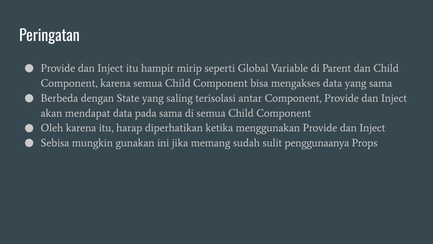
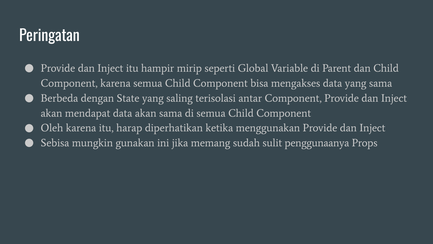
data pada: pada -> akan (146, 113)
